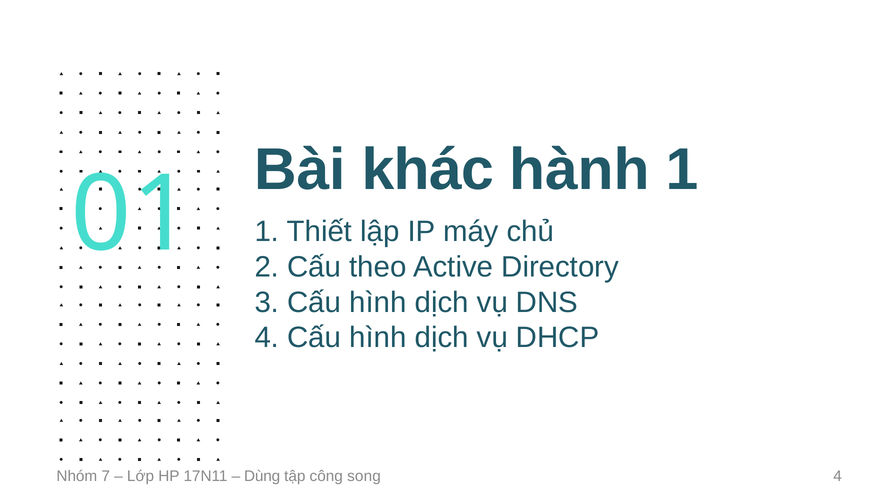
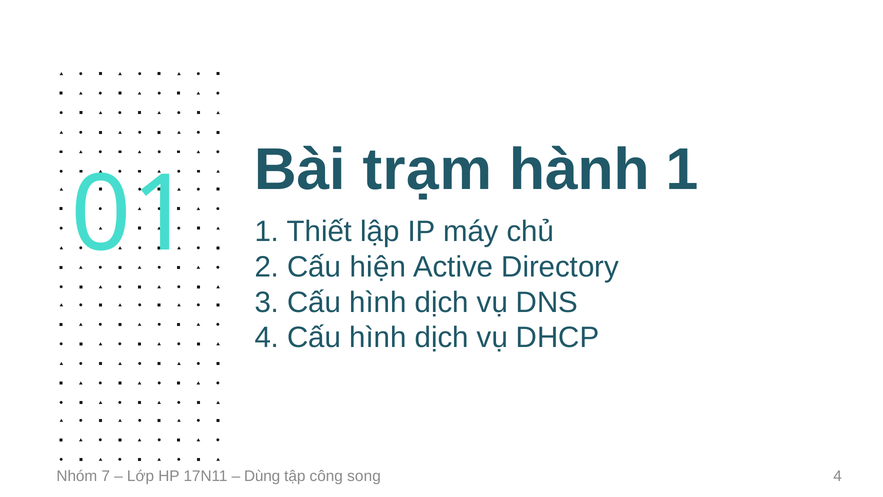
khác: khác -> trạm (427, 170)
theo: theo -> hiện (378, 267)
